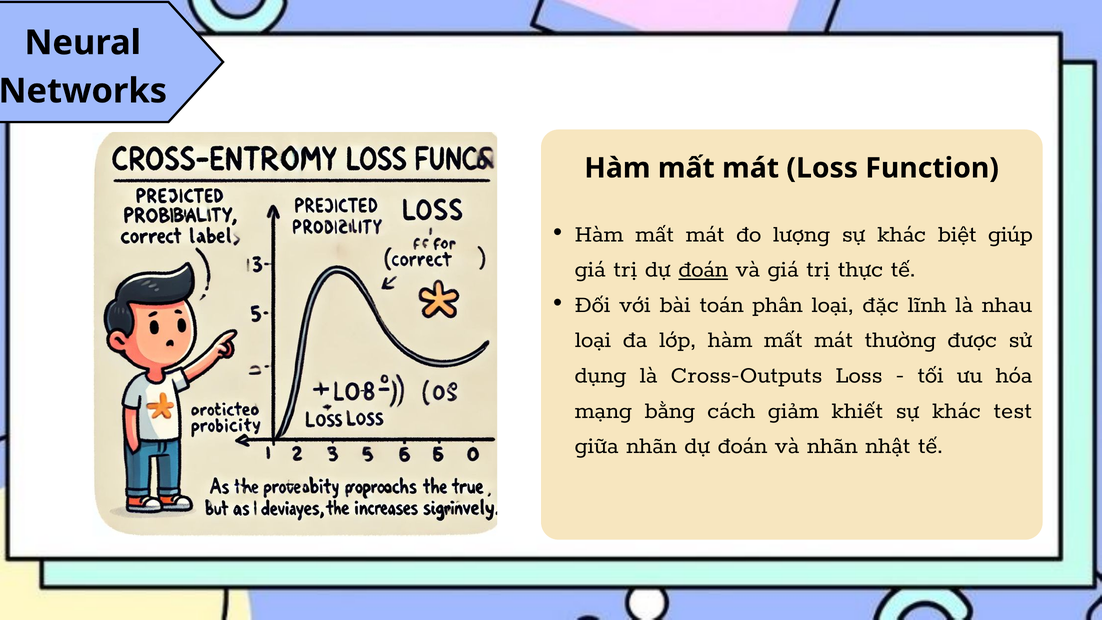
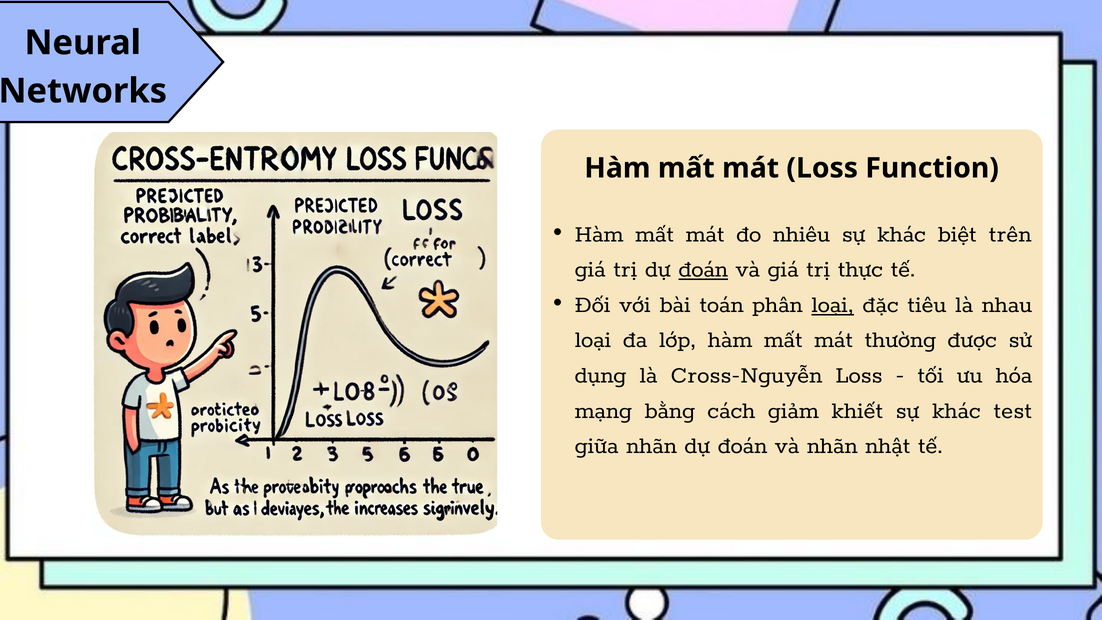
lượng: lượng -> nhiêu (801, 233)
giúp: giúp -> trên (1010, 233)
loại underline: none -> present (833, 304)
lĩnh: lĩnh -> tiêu (927, 304)
Cross-Outputs: Cross-Outputs -> Cross-Nguyễn (746, 374)
